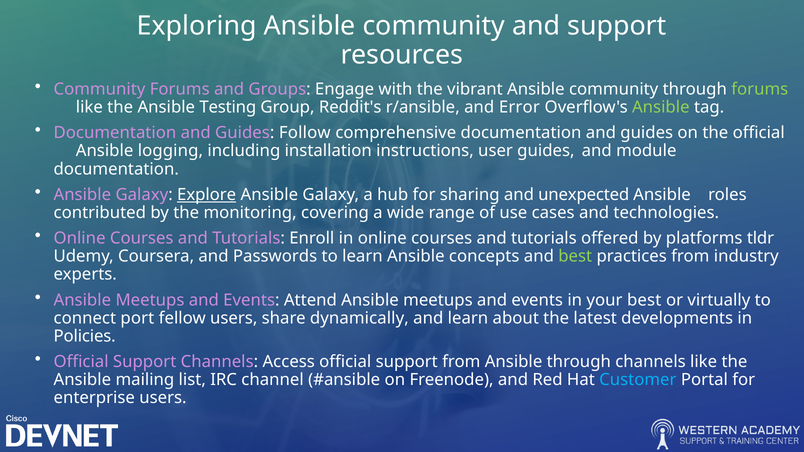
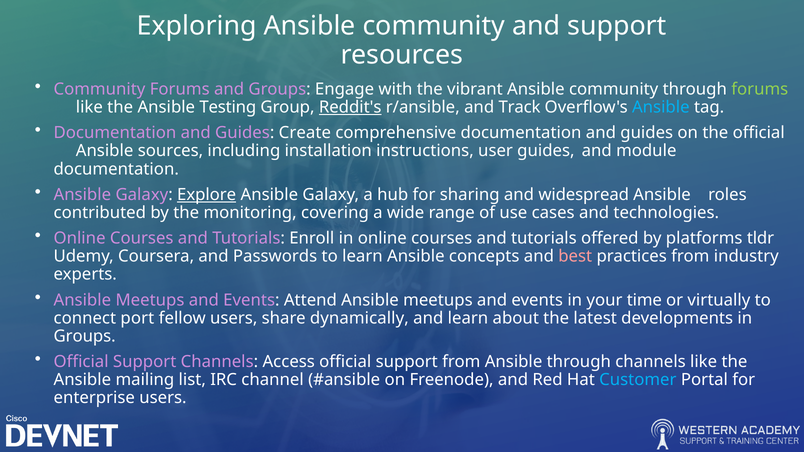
Reddit's underline: none -> present (350, 107)
Error: Error -> Track (520, 107)
Ansible colour: light green -> light blue (661, 107)
Follow: Follow -> Create (305, 133)
logging: logging -> sources (170, 151)
unexpected: unexpected -> widespread (584, 195)
best colour: light green -> pink (575, 256)
your best: best -> time (644, 300)
Policies: Policies -> Groups (85, 336)
